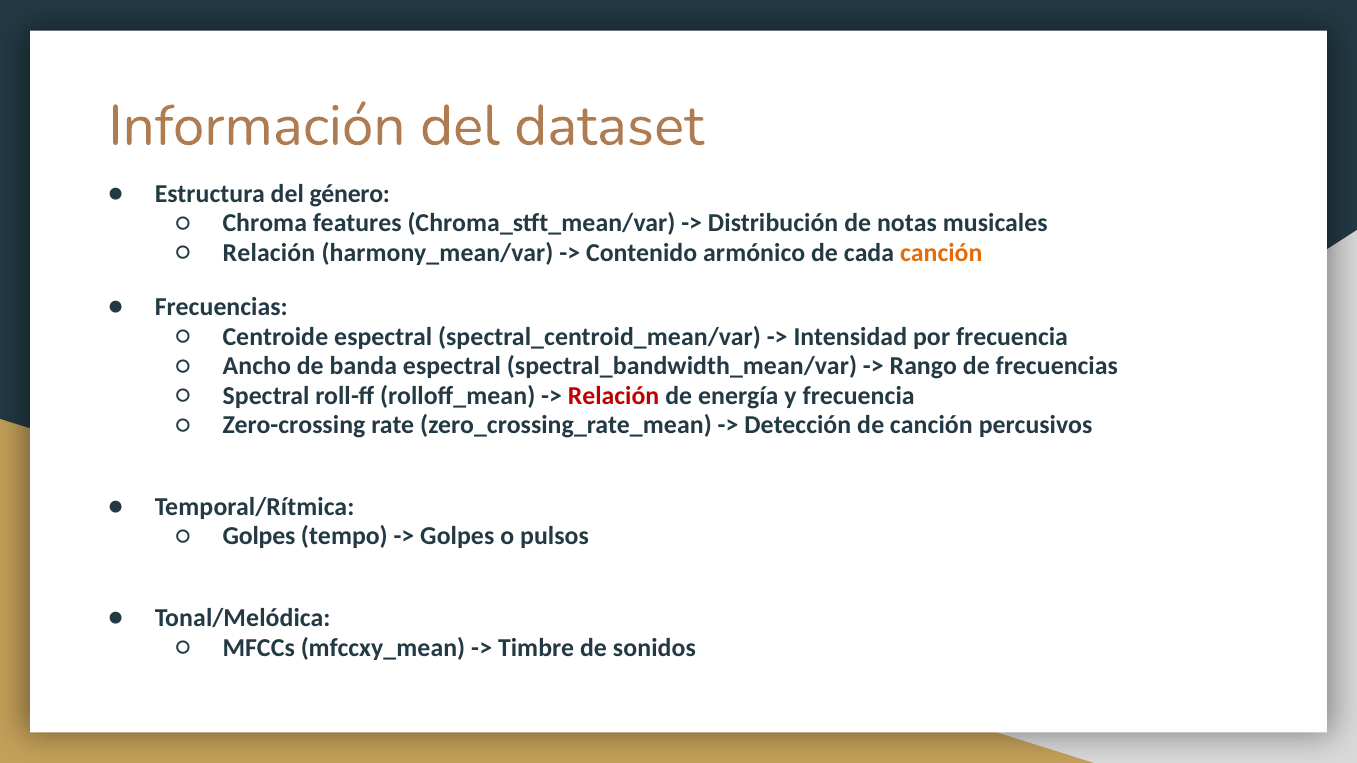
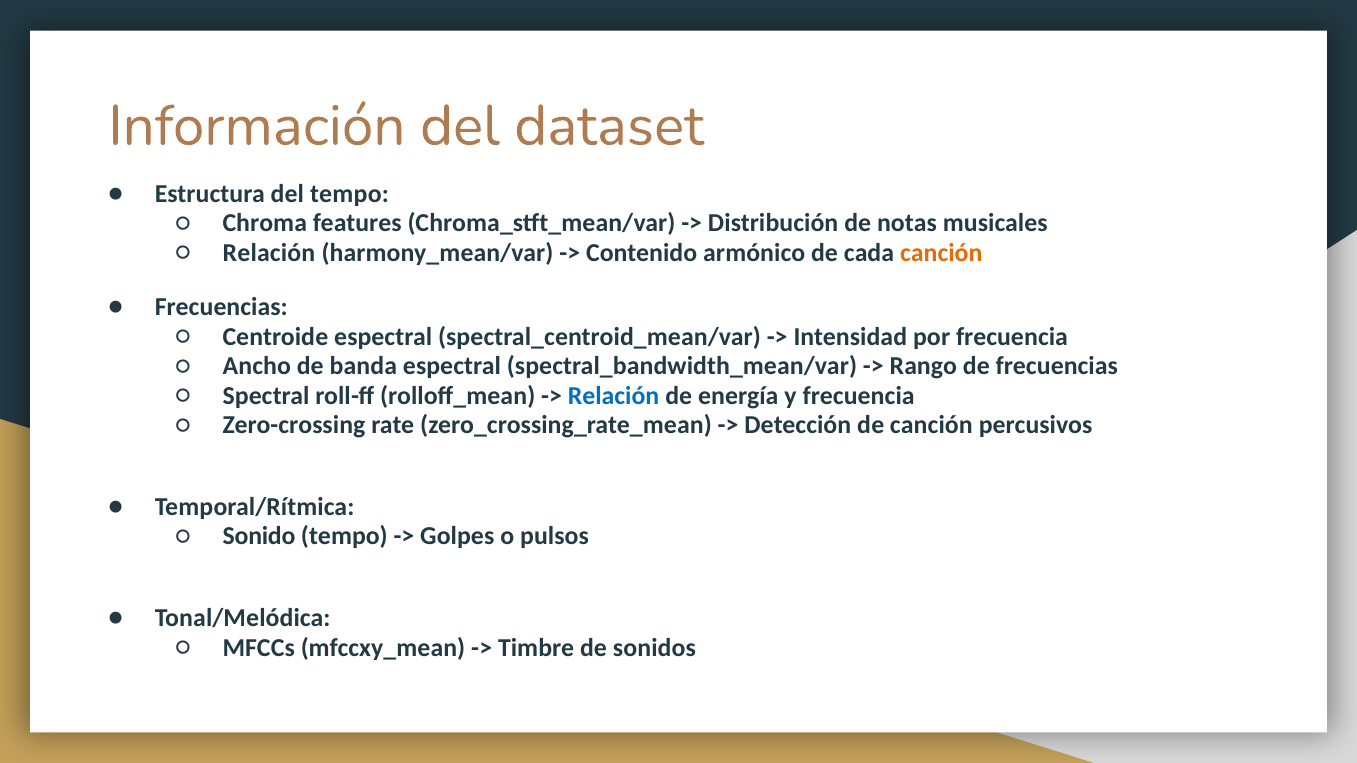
del género: género -> tempo (350, 194)
Relación colour: red -> blue (614, 396)
Golpes: Golpes -> Sonido (259, 537)
